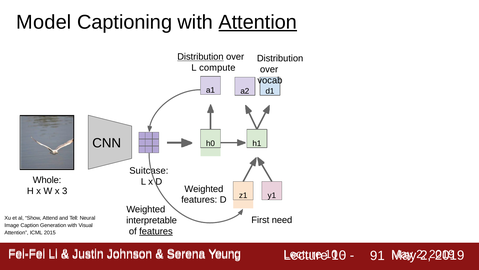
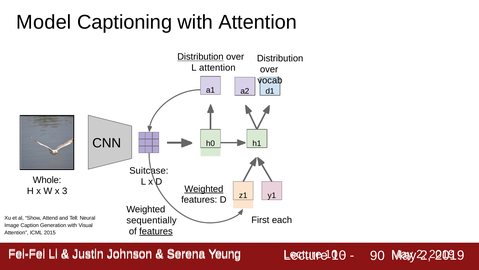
Attention underline: present -> none (258, 22)
L compute: compute -> attention (217, 68)
Weighted underline: none -> present (204, 189)
need: need -> each (282, 220)
interpretable: interpretable -> sequentially (152, 220)
91: 91 -> 90 (377, 255)
